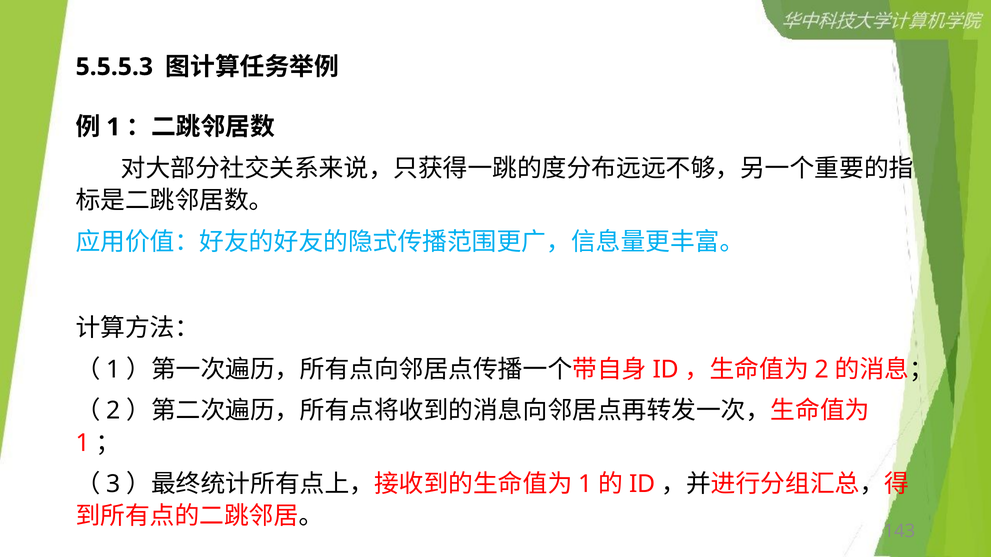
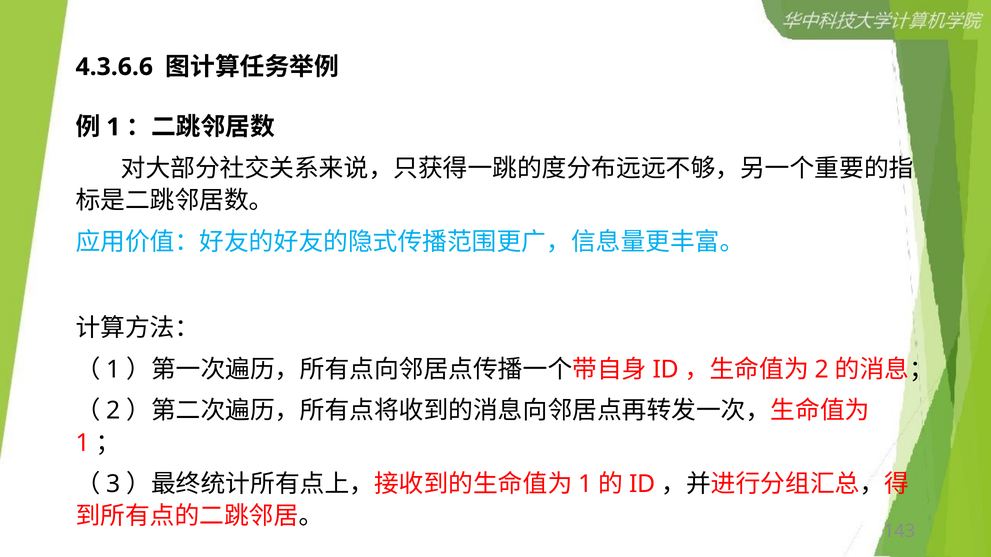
5.5.5.3: 5.5.5.3 -> 4.3.6.6 (114, 67)
